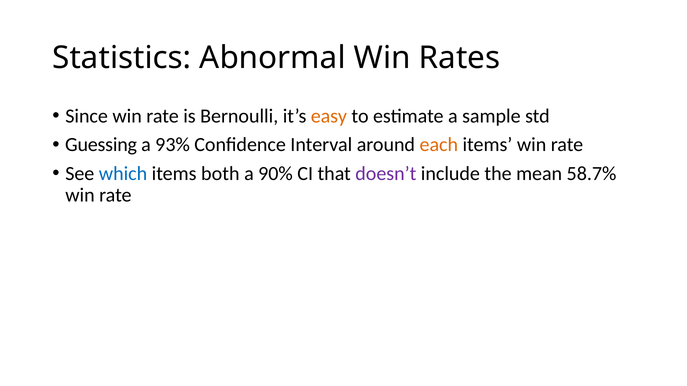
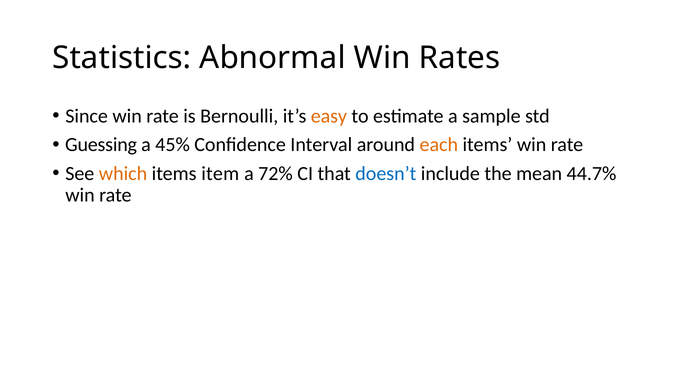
93%: 93% -> 45% (173, 145)
which colour: blue -> orange (123, 174)
both: both -> item (220, 174)
90%: 90% -> 72% (276, 174)
doesn’t colour: purple -> blue (386, 174)
58.7%: 58.7% -> 44.7% (592, 174)
